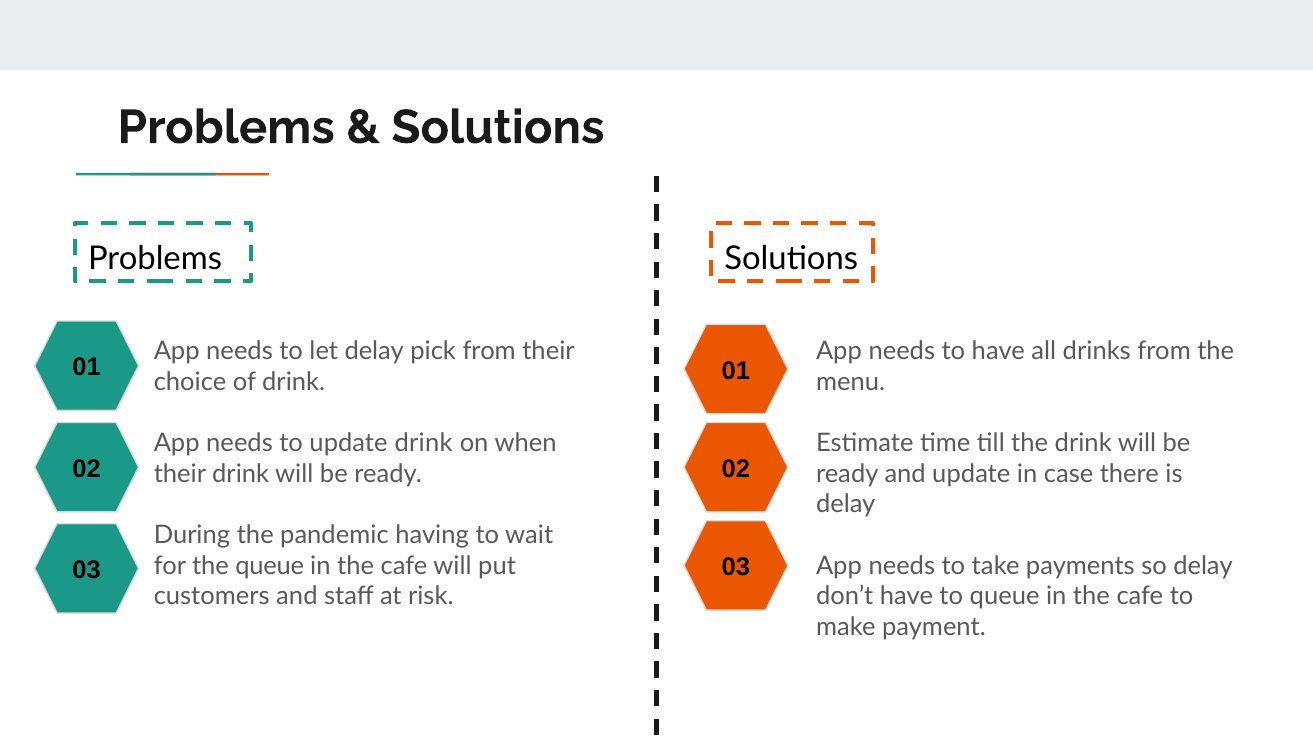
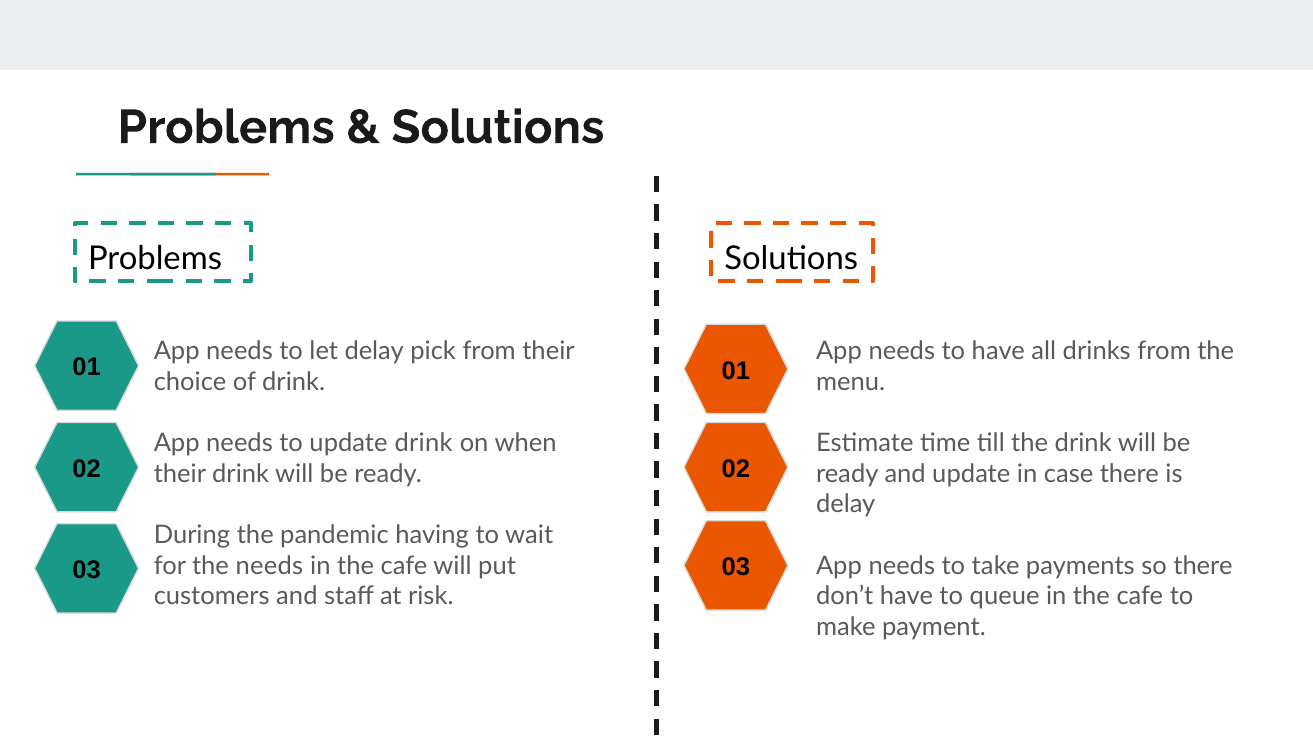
the queue: queue -> needs (269, 566)
so delay: delay -> there (1203, 566)
